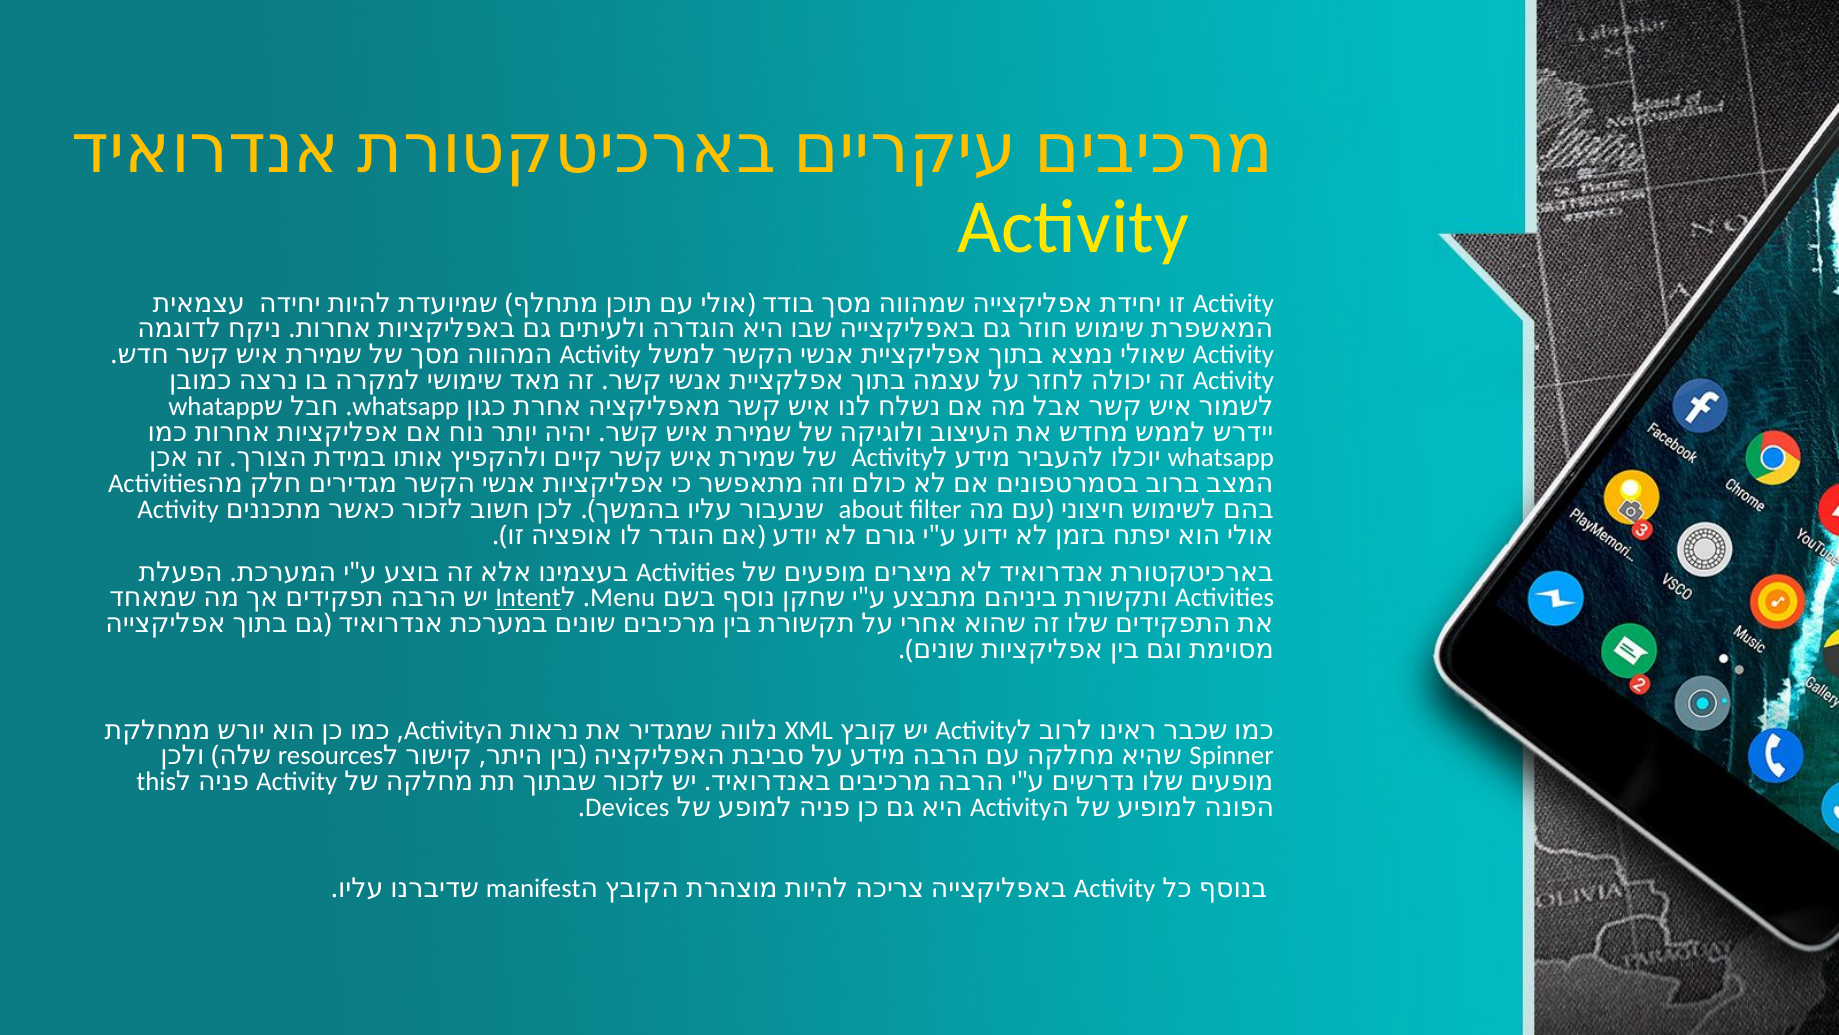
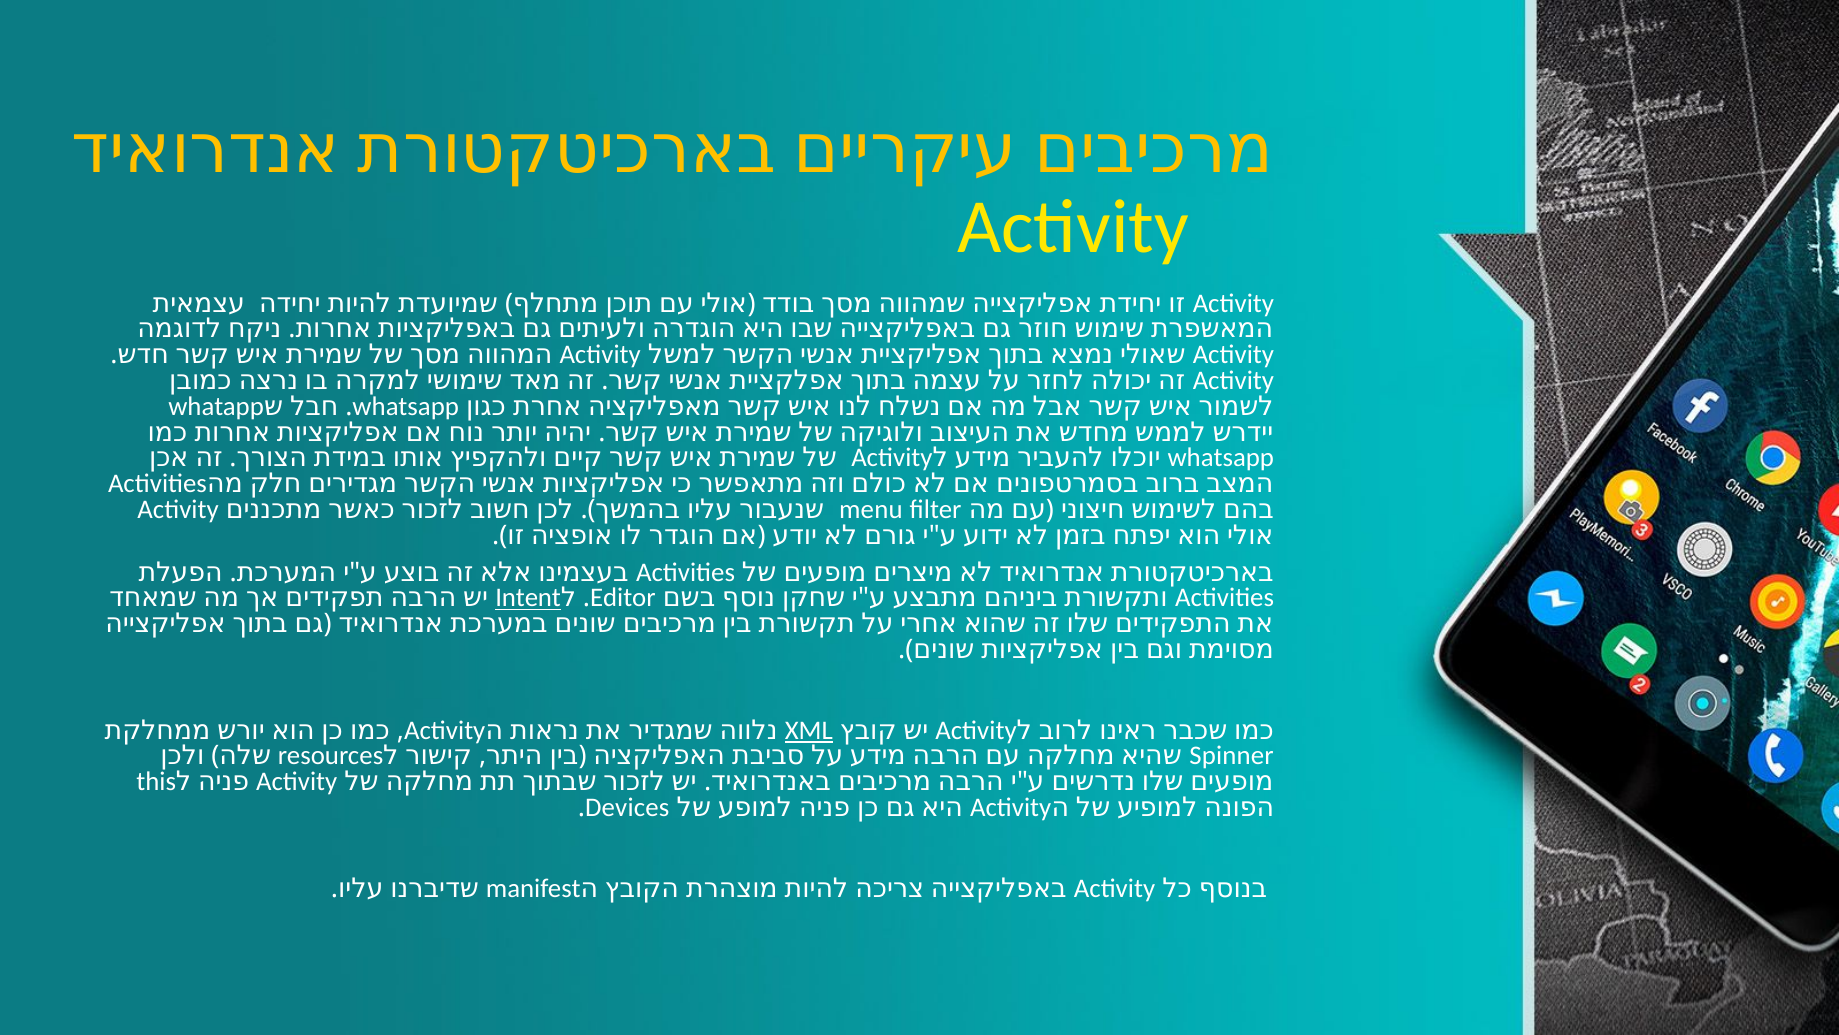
about: about -> menu (871, 509)
Menu: Menu -> Editor (623, 598)
XML underline: none -> present (809, 730)
